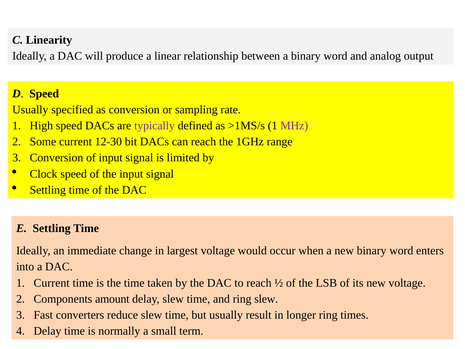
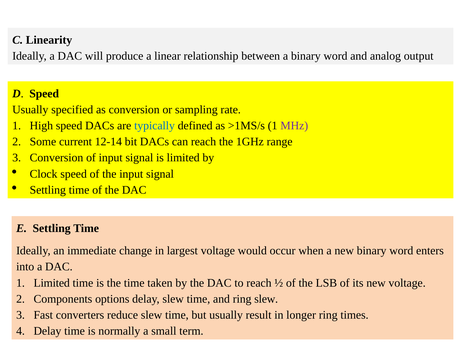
typically colour: purple -> blue (155, 126)
12-30: 12-30 -> 12-14 (108, 142)
1 Current: Current -> Limited (52, 283)
amount: amount -> options (112, 299)
